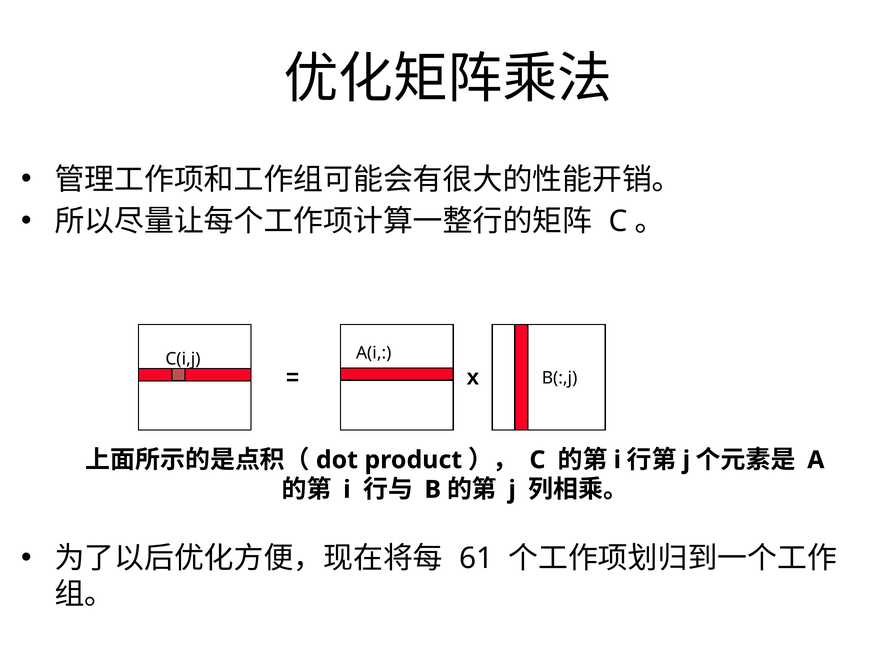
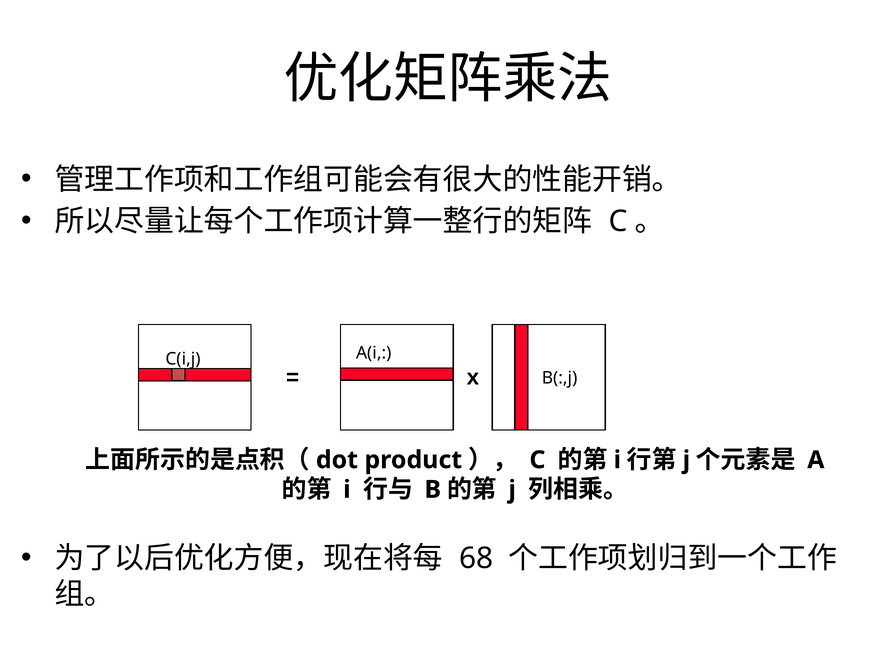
61: 61 -> 68 (476, 558)
